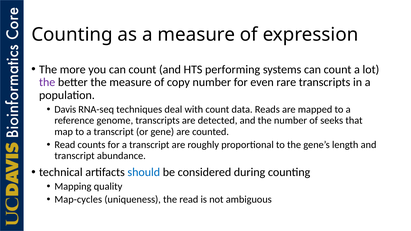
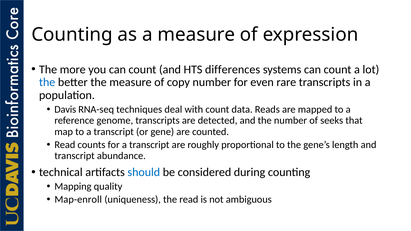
performing: performing -> differences (233, 69)
the colour: purple -> blue (47, 82)
Map-cycles: Map-cycles -> Map-enroll (78, 200)
